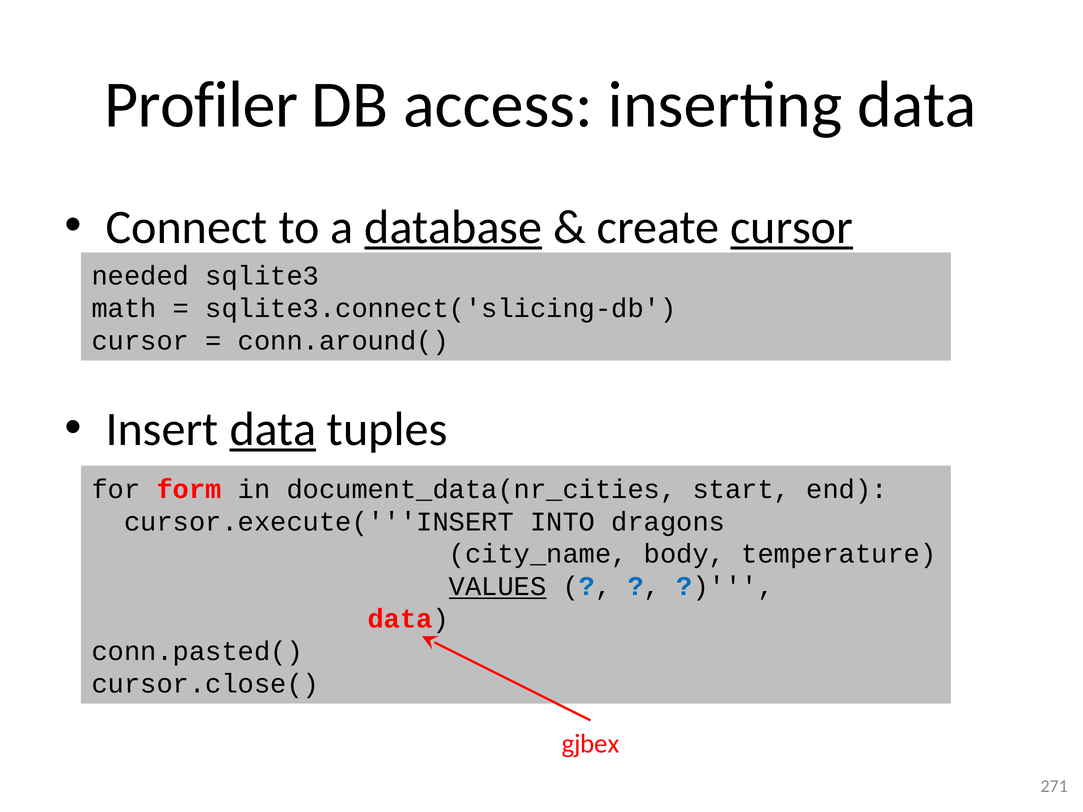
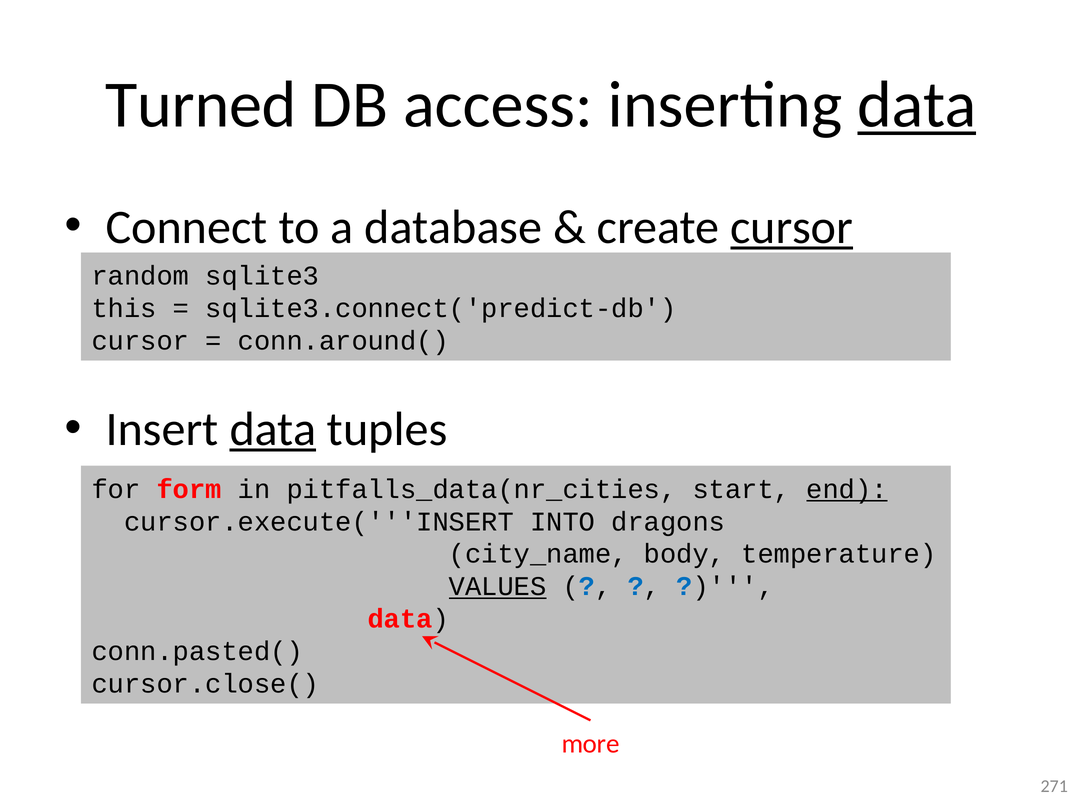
Profiler: Profiler -> Turned (201, 105)
data underline: none -> present (917, 105)
database underline: present -> none (453, 227)
needed: needed -> random (140, 276)
math: math -> this (124, 309)
sqlite3.connect('slicing-db: sqlite3.connect('slicing-db -> sqlite3.connect('predict-db (441, 309)
document_data(nr_cities: document_data(nr_cities -> pitfalls_data(nr_cities (481, 489)
end underline: none -> present (847, 489)
gjbex: gjbex -> more (591, 744)
